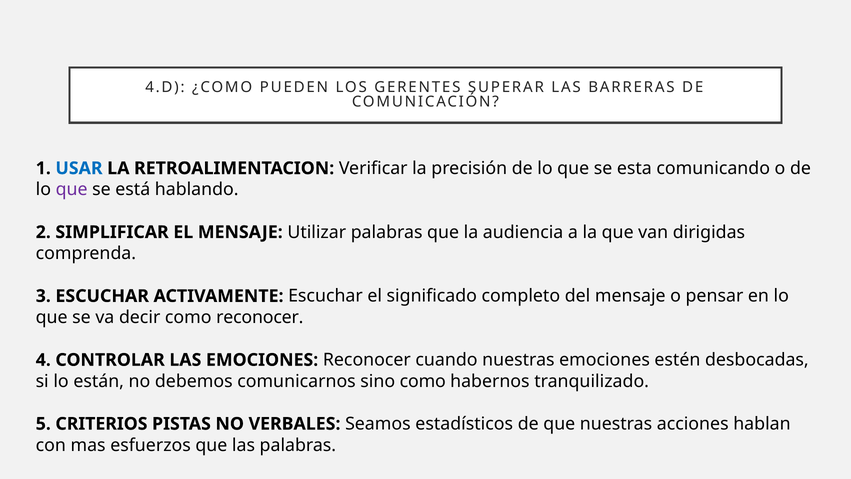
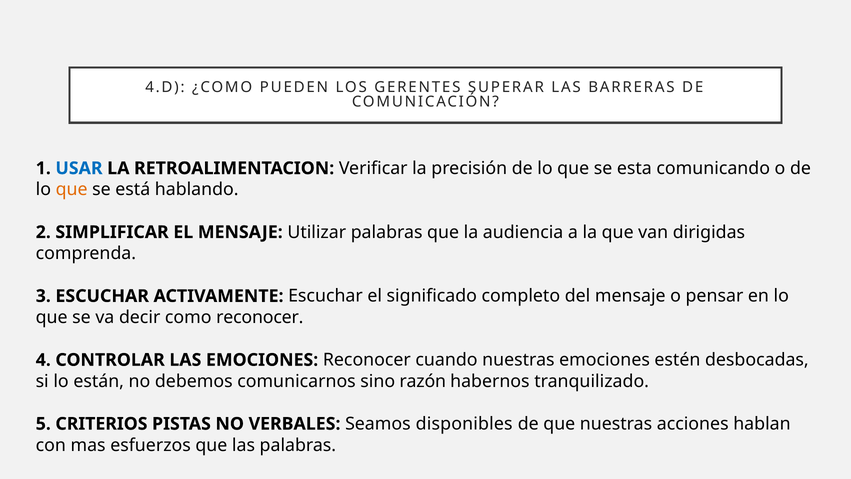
que colour: purple -> orange (72, 189)
sino como: como -> razón (423, 381)
estadísticos: estadísticos -> disponibles (464, 424)
